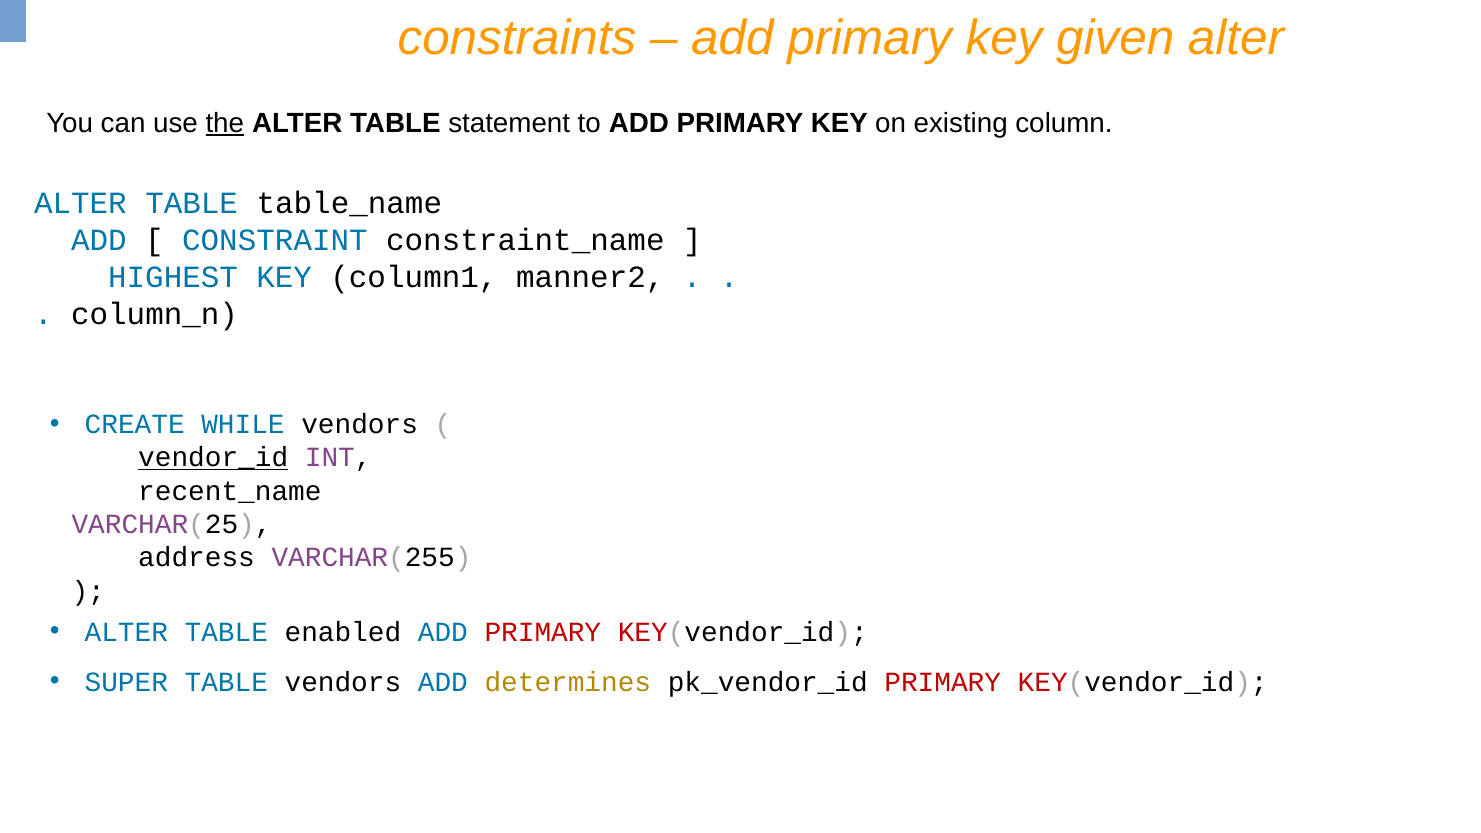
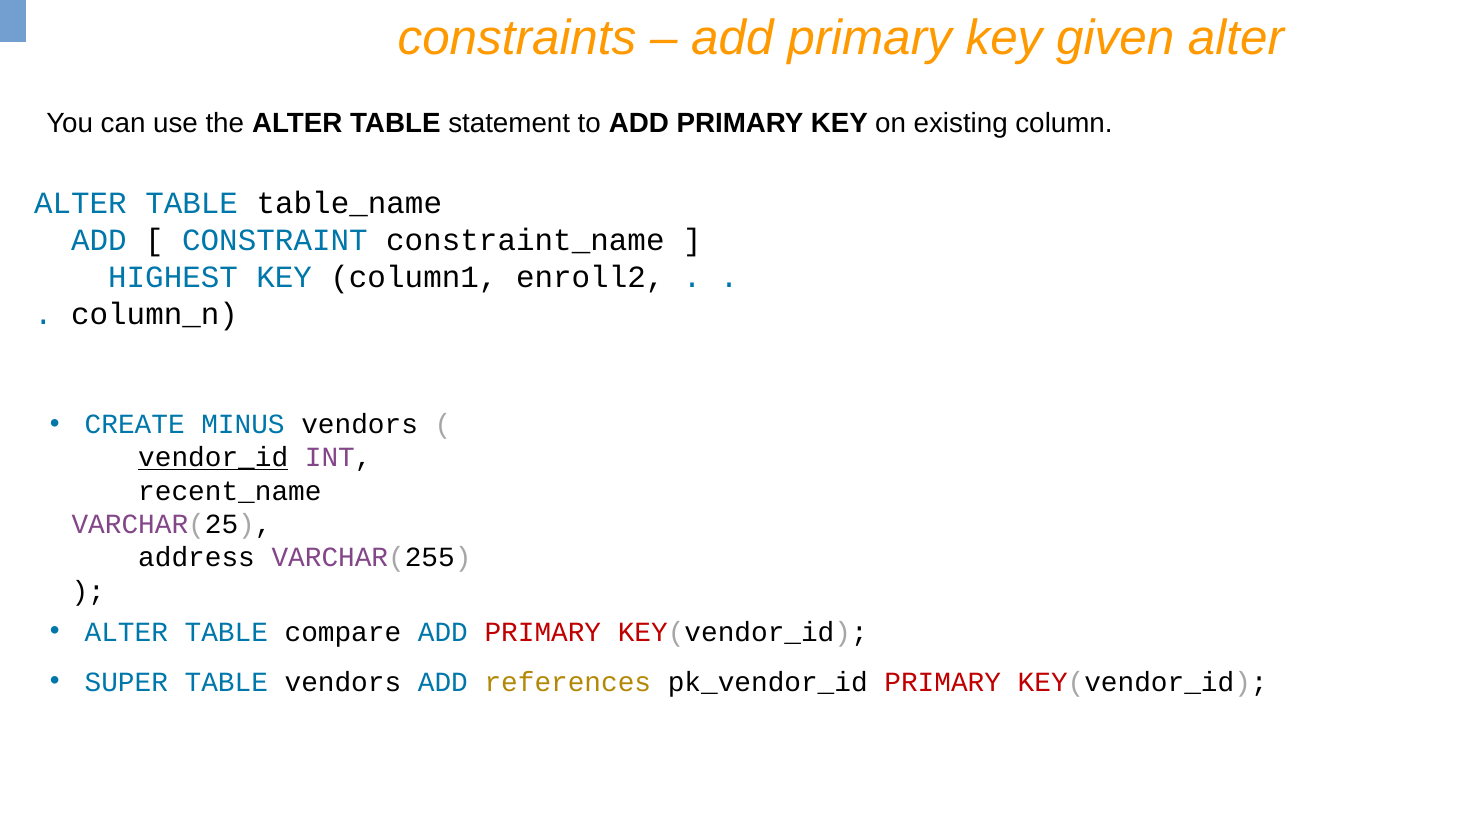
the underline: present -> none (225, 123)
manner2: manner2 -> enroll2 (590, 277)
WHILE: WHILE -> MINUS (243, 424)
enabled: enabled -> compare (343, 632)
determines: determines -> references (568, 682)
